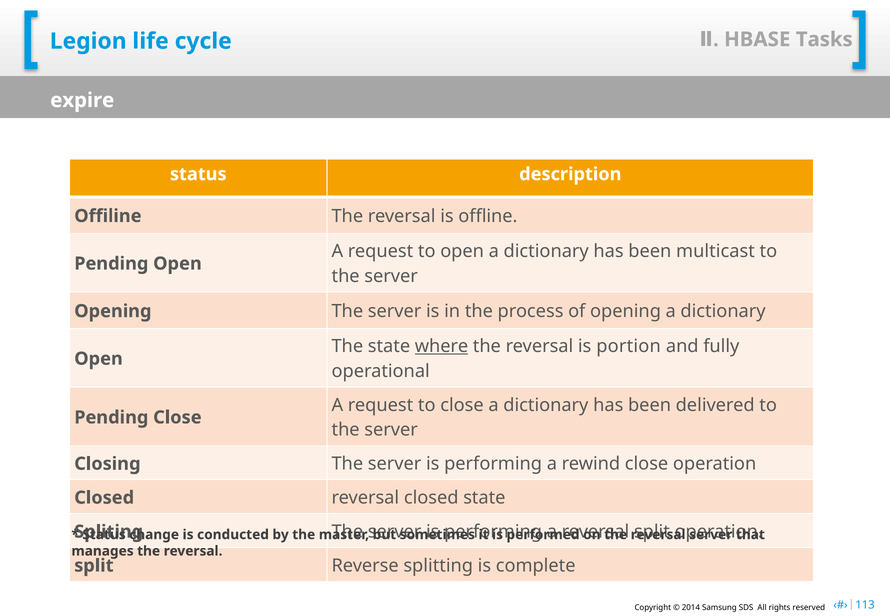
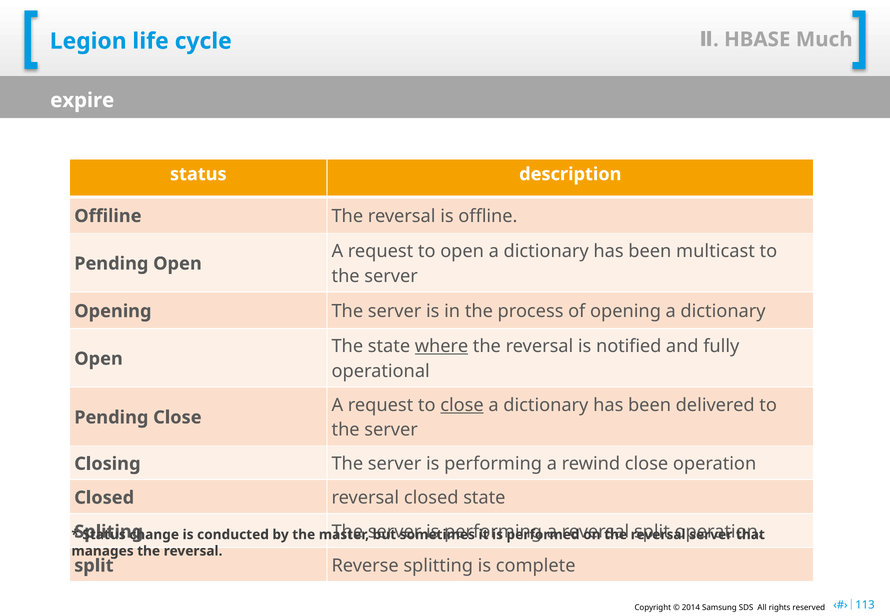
Tasks: Tasks -> Much (824, 39)
portion: portion -> notified (629, 346)
close underline: none -> present (462, 405)
